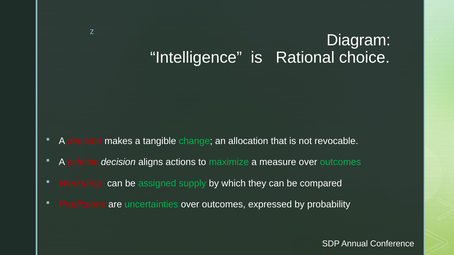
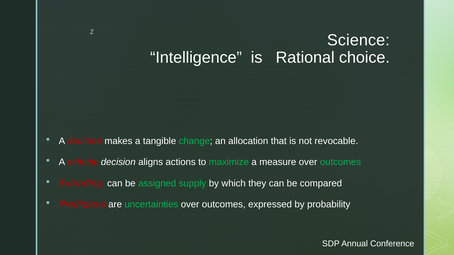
Diagram: Diagram -> Science (358, 40)
Workshop: Workshop -> Extending (80, 184)
